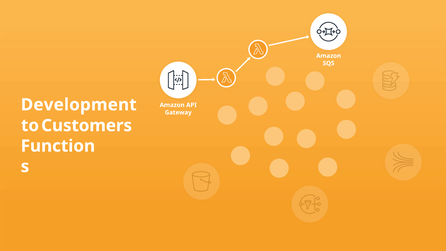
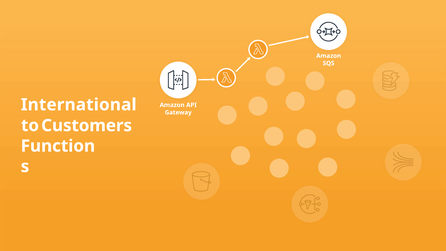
Development: Development -> International (79, 105)
